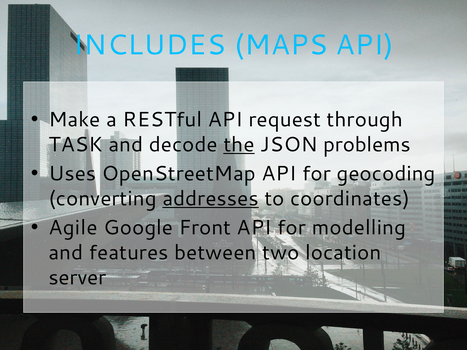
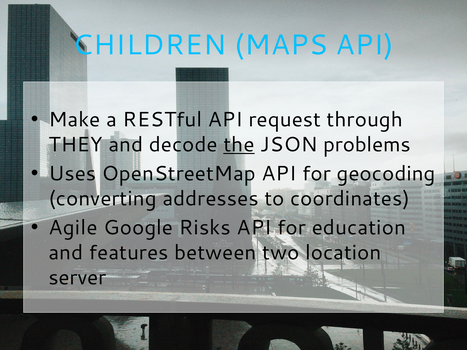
INCLUDES: INCLUDES -> CHILDREN (149, 45)
TASK: TASK -> THEY (76, 145)
addresses underline: present -> none (210, 199)
Front: Front -> Risks (205, 228)
modelling: modelling -> education (359, 228)
